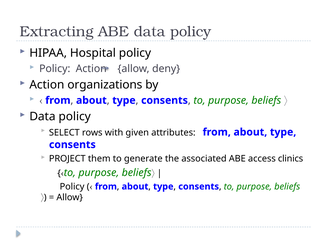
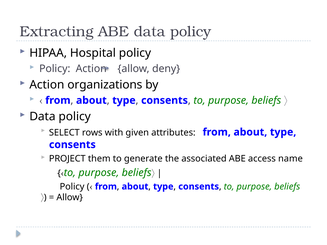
clinics: clinics -> name (290, 159)
